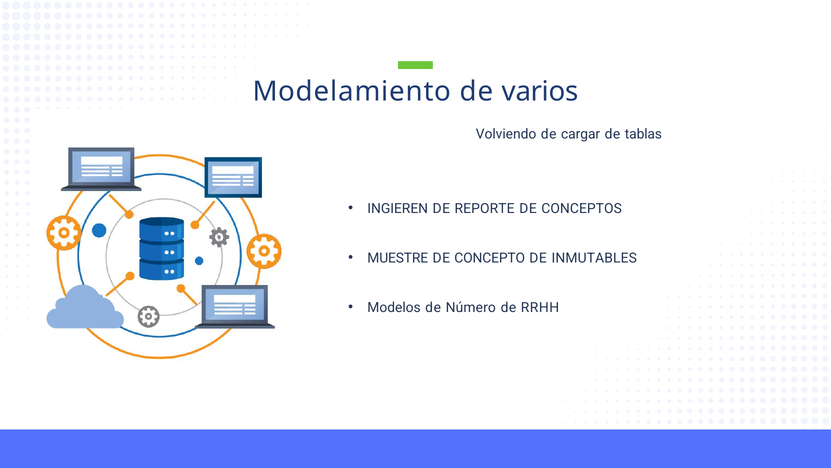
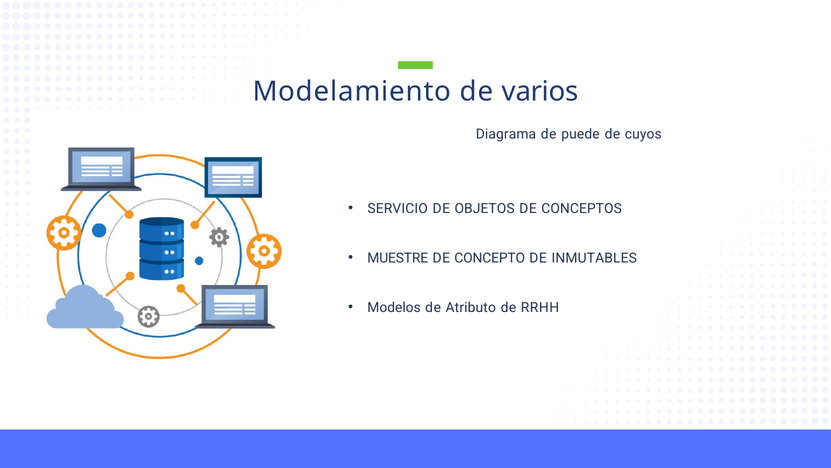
Volviendo: Volviendo -> Diagrama (506, 134)
cargar: cargar -> puede (580, 134)
tablas: tablas -> cuyos (643, 134)
INGIEREN: INGIEREN -> SERVICIO (398, 208)
REPORTE: REPORTE -> OBJETOS (485, 208)
Número: Número -> Atributo (471, 307)
